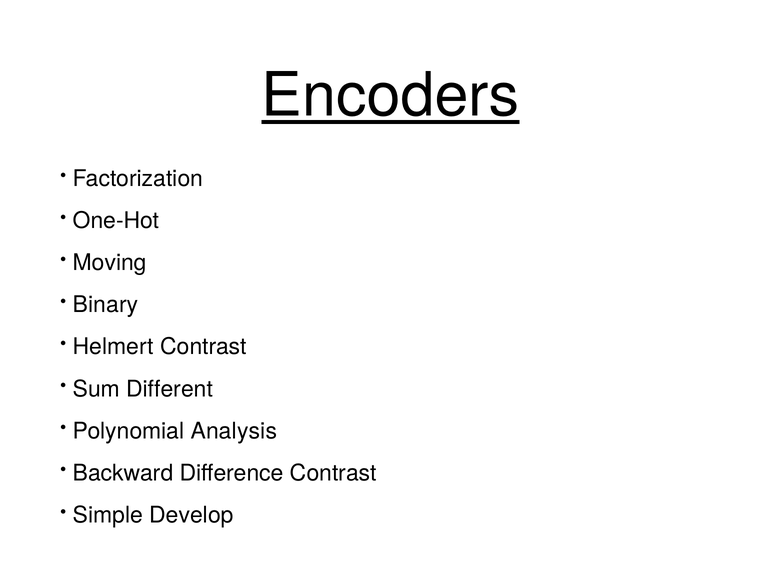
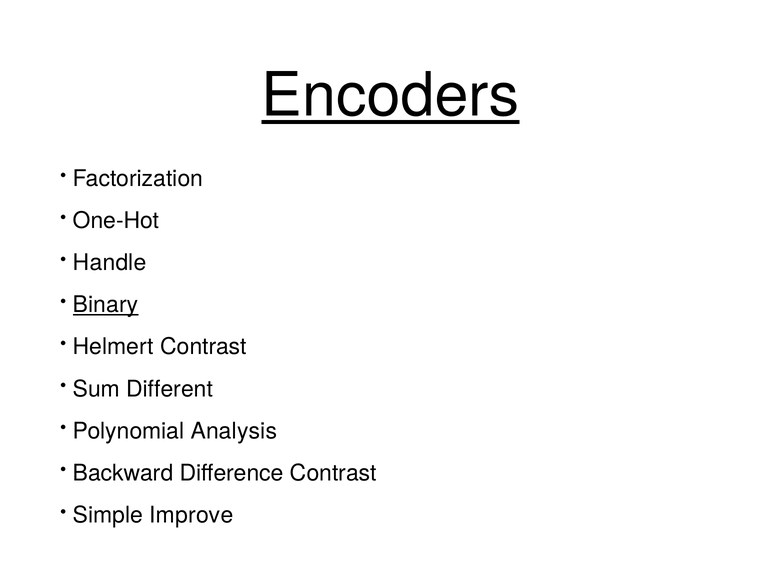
Moving: Moving -> Handle (110, 263)
Binary underline: none -> present (106, 305)
Develop: Develop -> Improve (191, 515)
